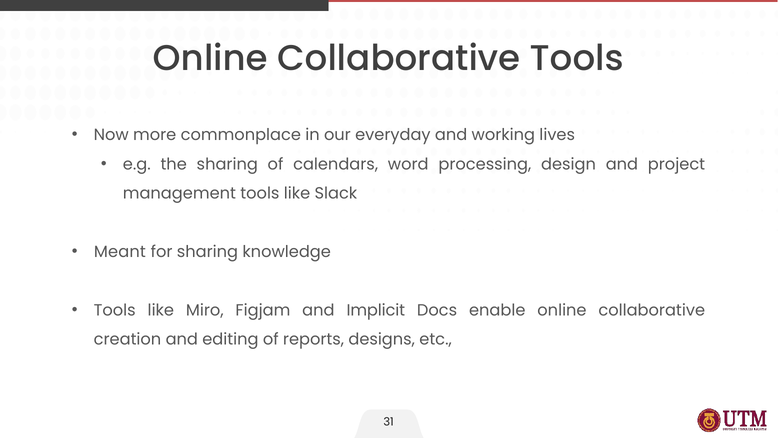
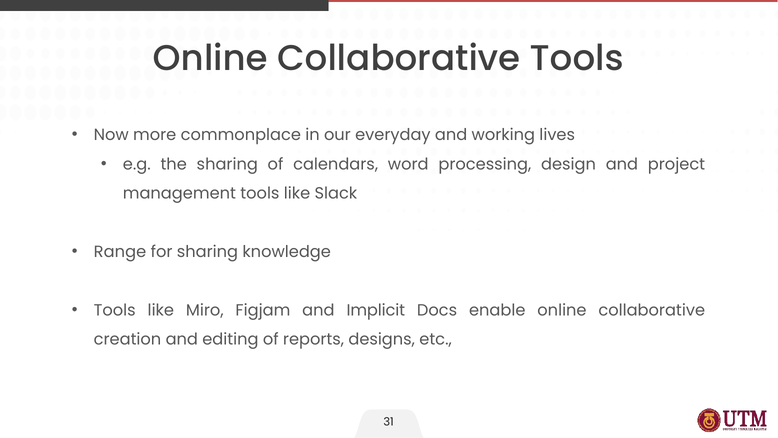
Meant: Meant -> Range (120, 252)
